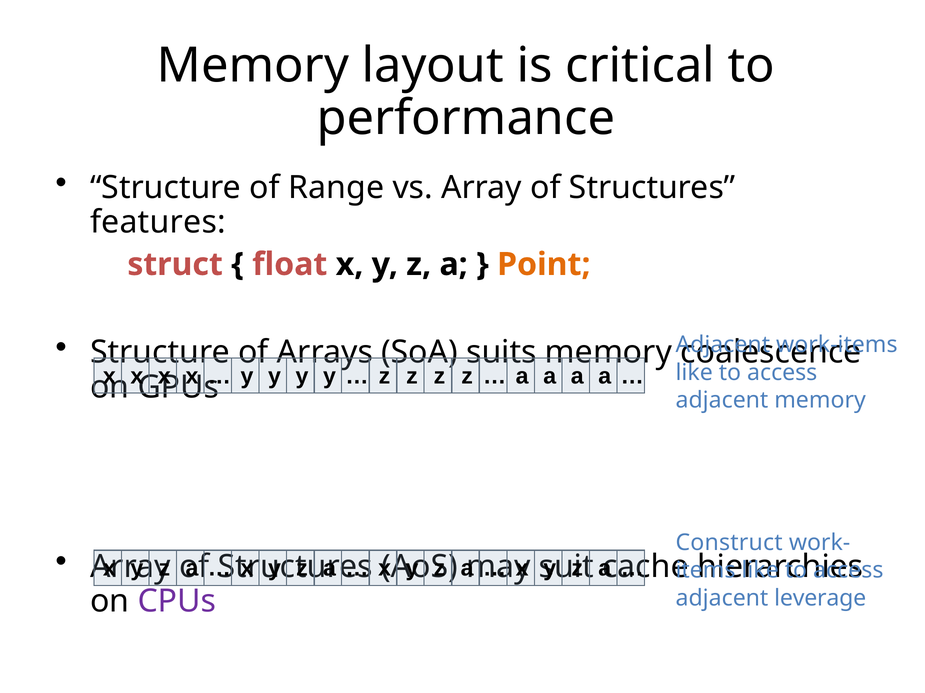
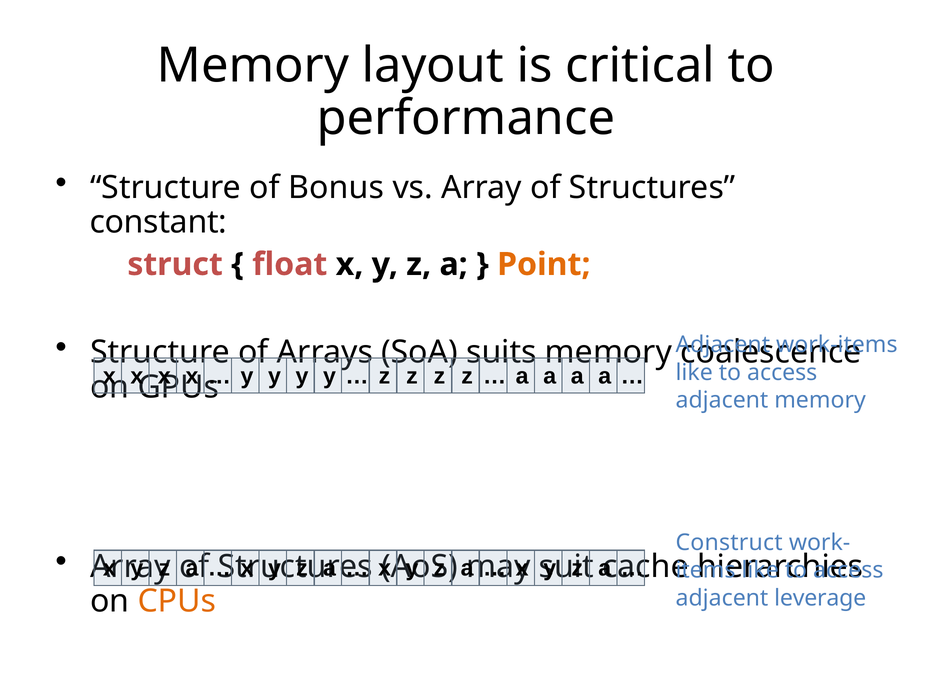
Range: Range -> Bonus (336, 188)
features: features -> constant (158, 223)
CPUs colour: purple -> orange (177, 602)
